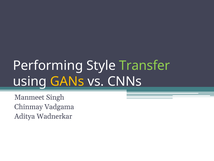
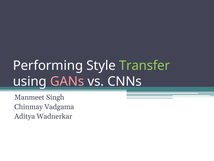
GANs colour: yellow -> pink (67, 81)
